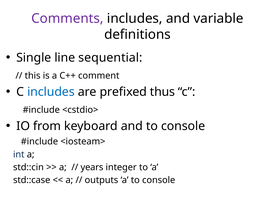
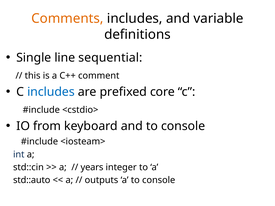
Comments colour: purple -> orange (67, 19)
thus: thus -> core (162, 92)
std::case: std::case -> std::auto (32, 180)
